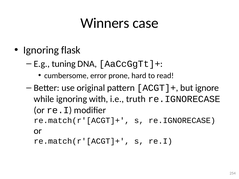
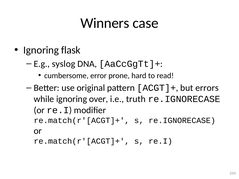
tuning: tuning -> syslog (64, 64)
ignore: ignore -> errors (207, 88)
with: with -> over (99, 99)
